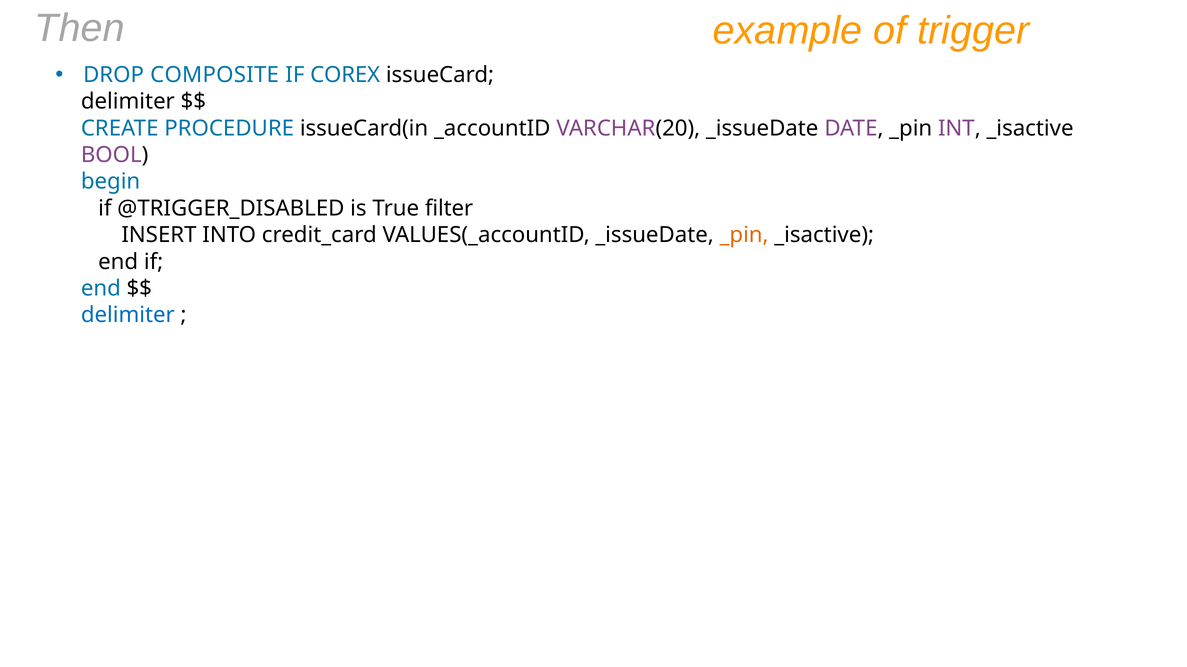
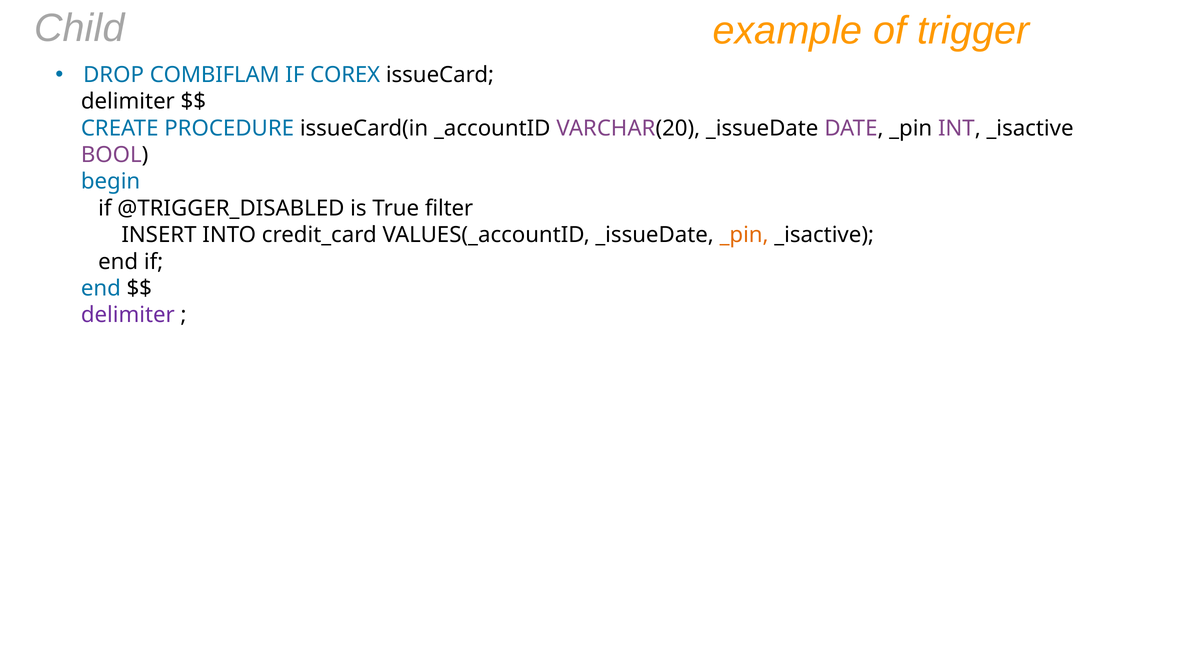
Then: Then -> Child (79, 28)
COMPOSITE: COMPOSITE -> COMBIFLAM (215, 75)
delimiter colour: blue -> purple (128, 315)
